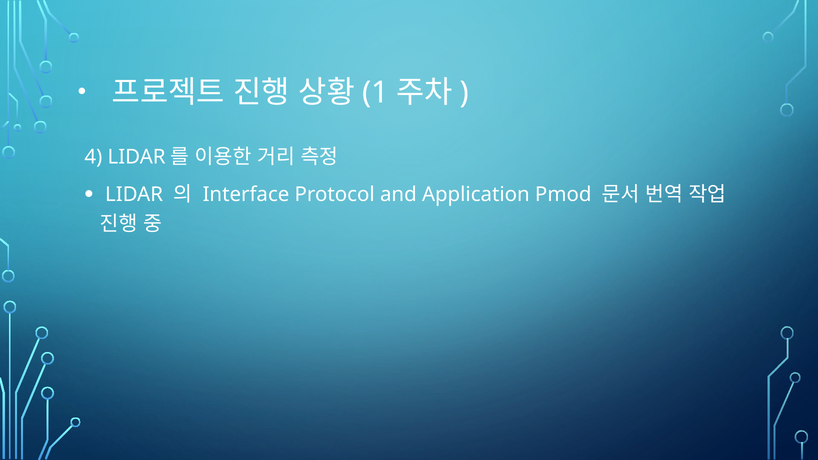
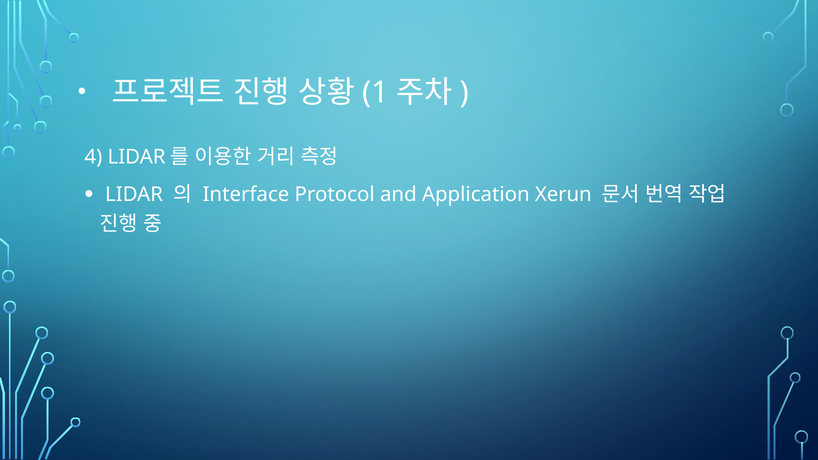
Pmod: Pmod -> Xerun (563, 195)
